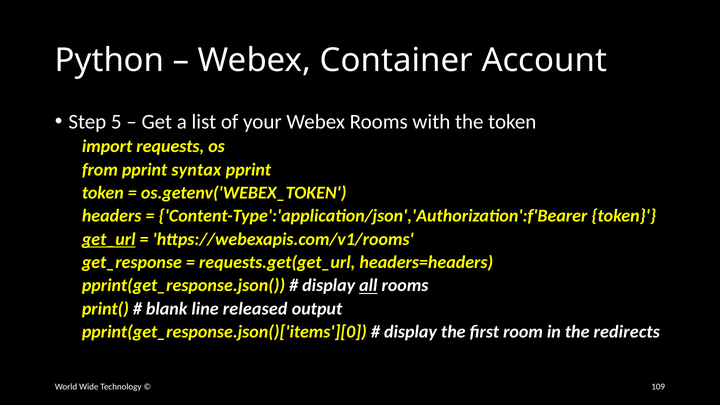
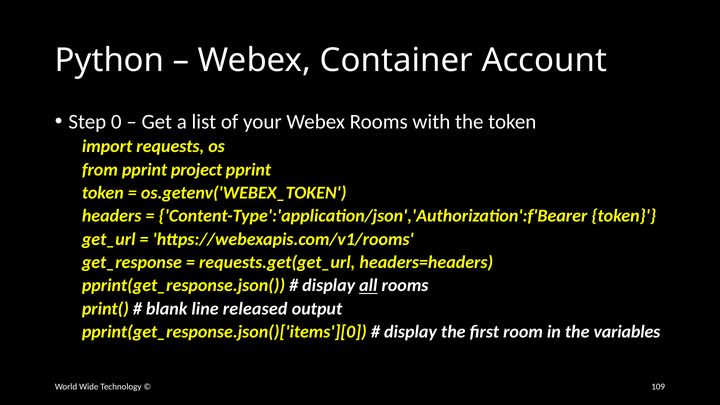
5: 5 -> 0 (116, 122)
syntax: syntax -> project (197, 170)
get_url underline: present -> none (109, 239)
redirects: redirects -> variables (627, 332)
